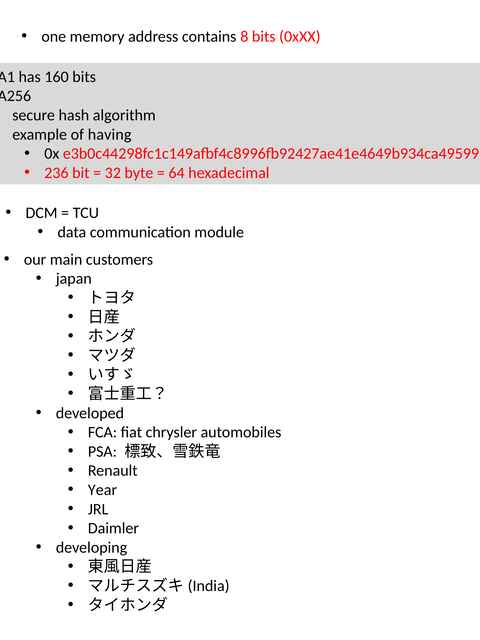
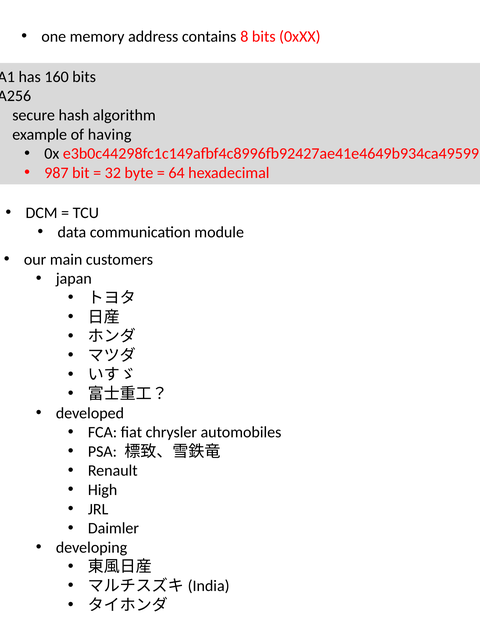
236: 236 -> 987 (56, 173)
Year: Year -> High (103, 490)
